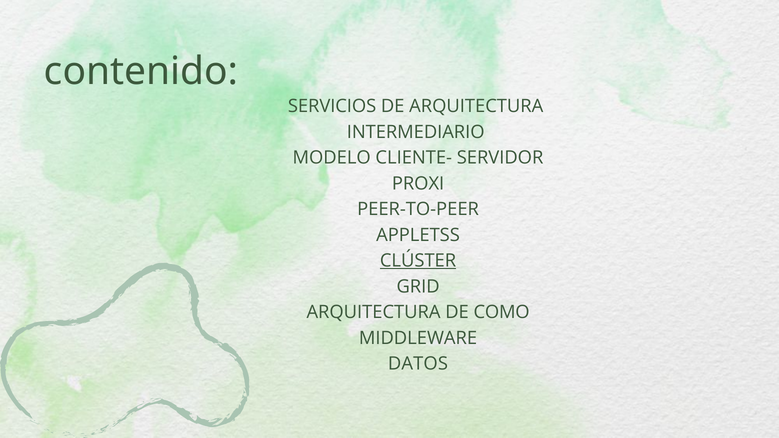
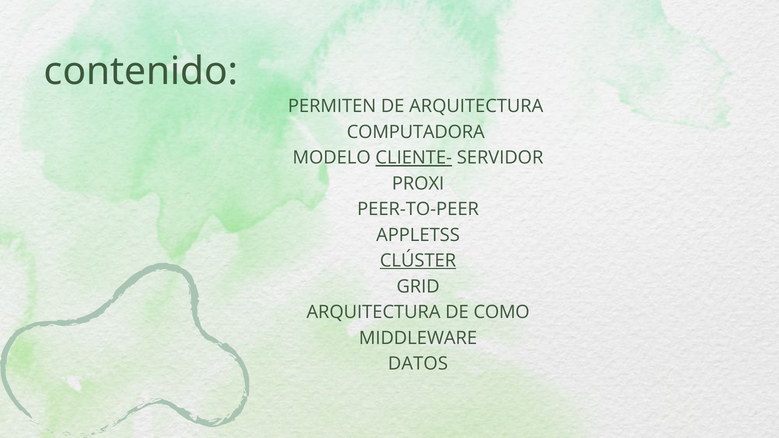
SERVICIOS: SERVICIOS -> PERMITEN (332, 106)
INTERMEDIARIO: INTERMEDIARIO -> COMPUTADORA (416, 132)
CLIENTE- underline: none -> present (414, 158)
